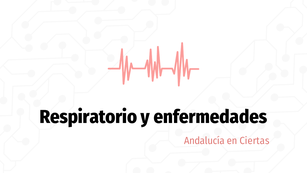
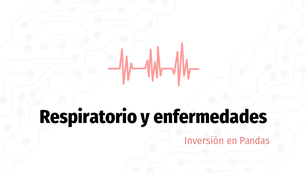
Andalucía: Andalucía -> Inversión (204, 141)
Ciertas: Ciertas -> Pandas (255, 141)
